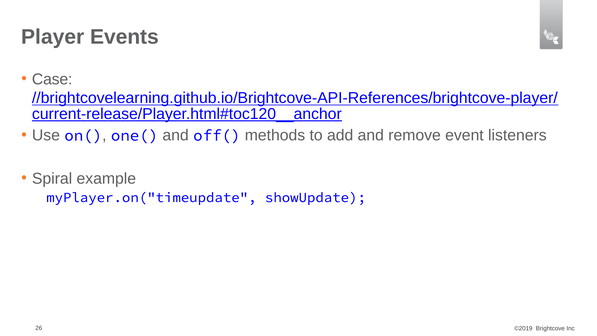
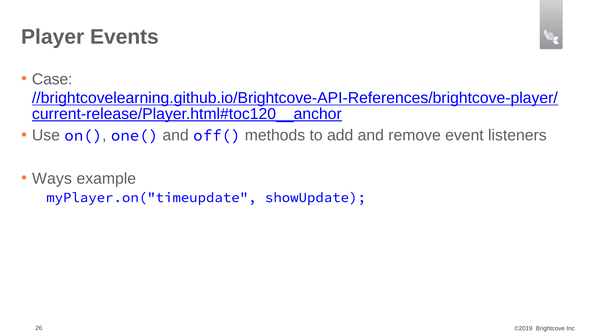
Spiral: Spiral -> Ways (52, 178)
